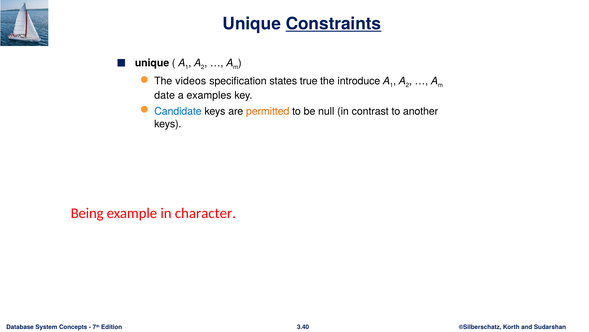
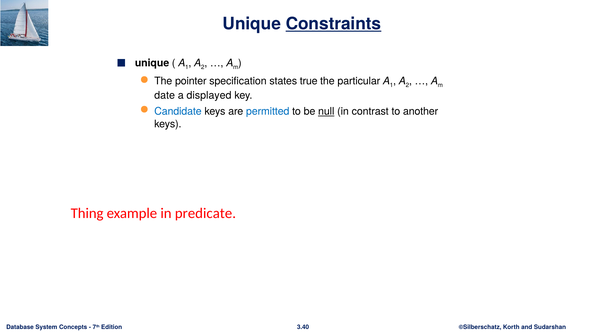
videos: videos -> pointer (191, 81)
introduce: introduce -> particular (359, 81)
examples: examples -> displayed (209, 95)
permitted colour: orange -> blue (268, 111)
null underline: none -> present (326, 111)
Being: Being -> Thing (87, 213)
character: character -> predicate (205, 213)
